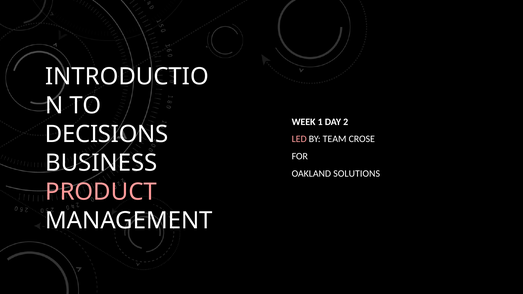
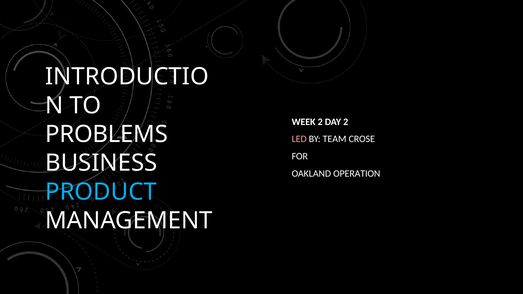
WEEK 1: 1 -> 2 (320, 122)
DECISIONS: DECISIONS -> PROBLEMS (107, 134)
SOLUTIONS: SOLUTIONS -> OPERATION (357, 174)
PRODUCT colour: pink -> light blue (101, 192)
